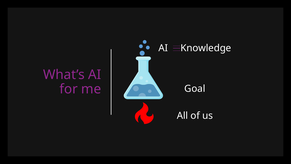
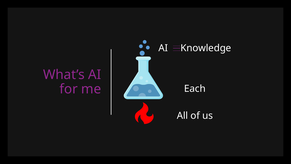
Goal: Goal -> Each (195, 89)
